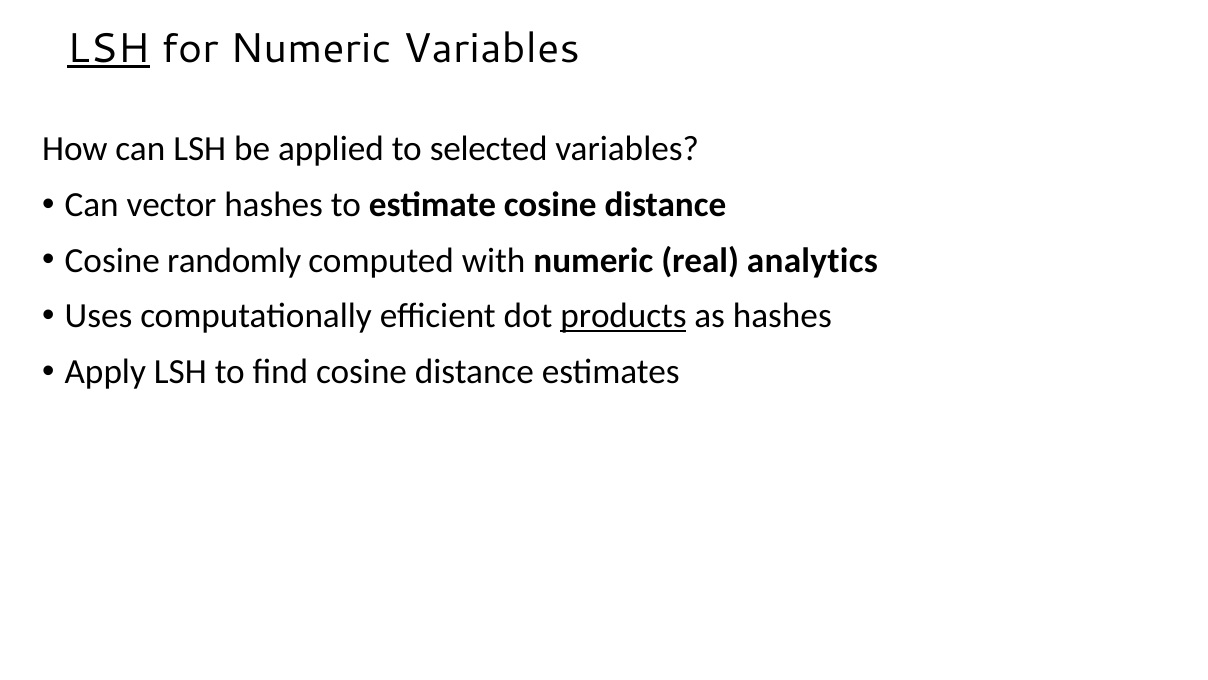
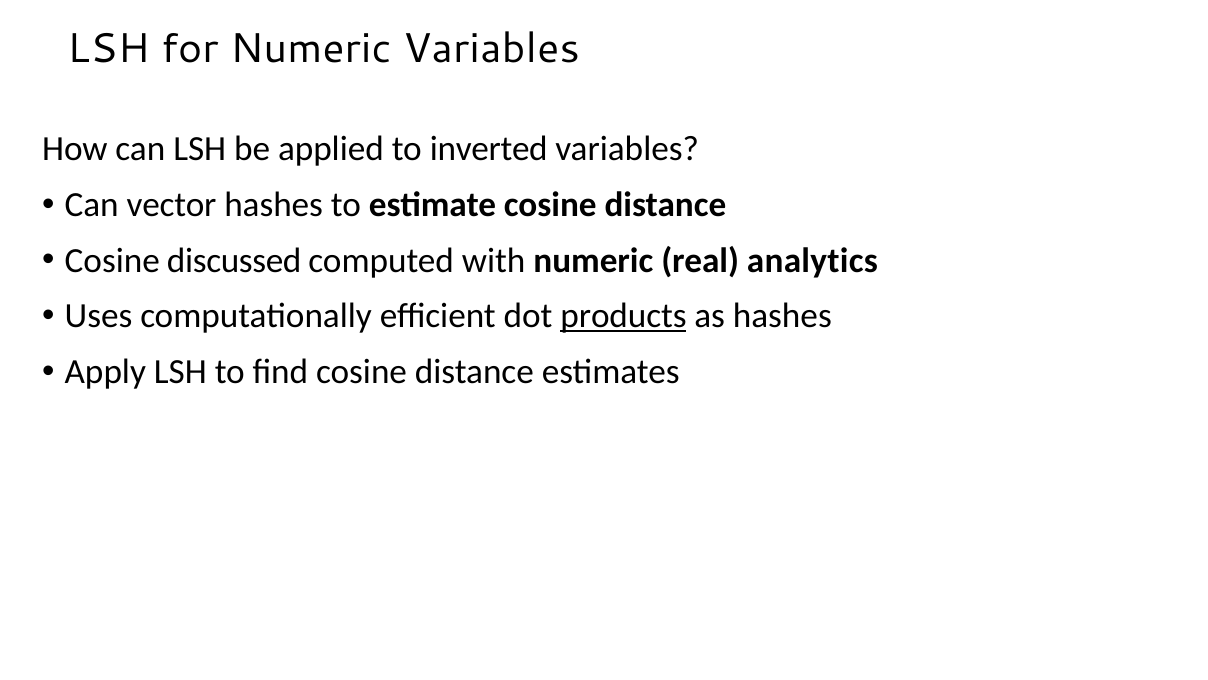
LSH underline: present -> none (108, 49)
selected: selected -> inverted (489, 149)
randomly: randomly -> discussed (234, 260)
